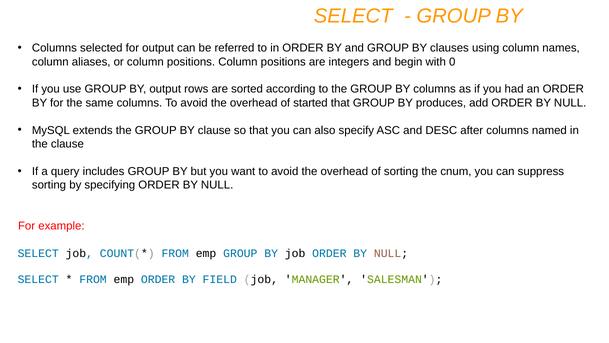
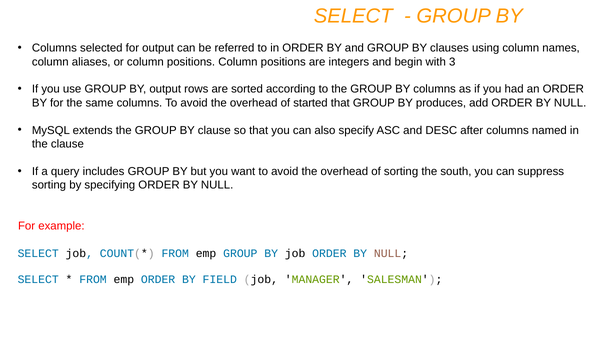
0: 0 -> 3 (452, 62)
cnum: cnum -> south (456, 171)
